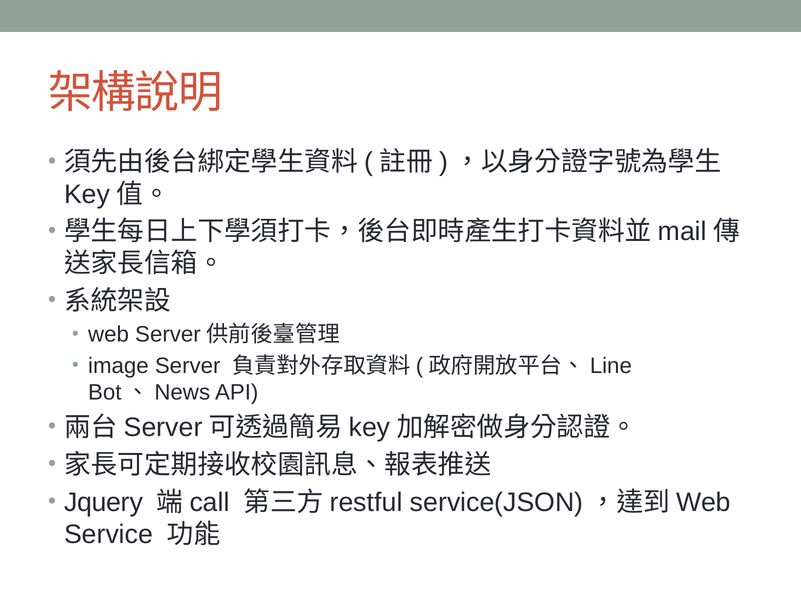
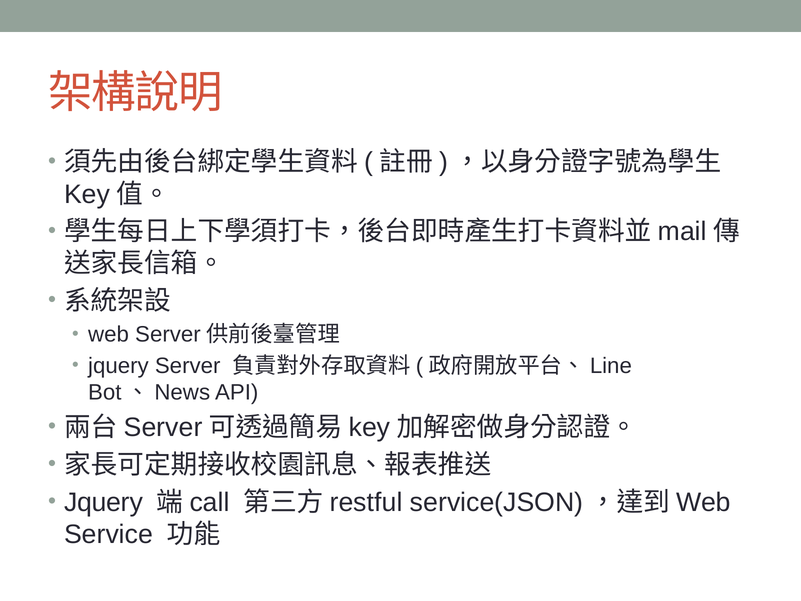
image: image -> jquery (118, 366)
